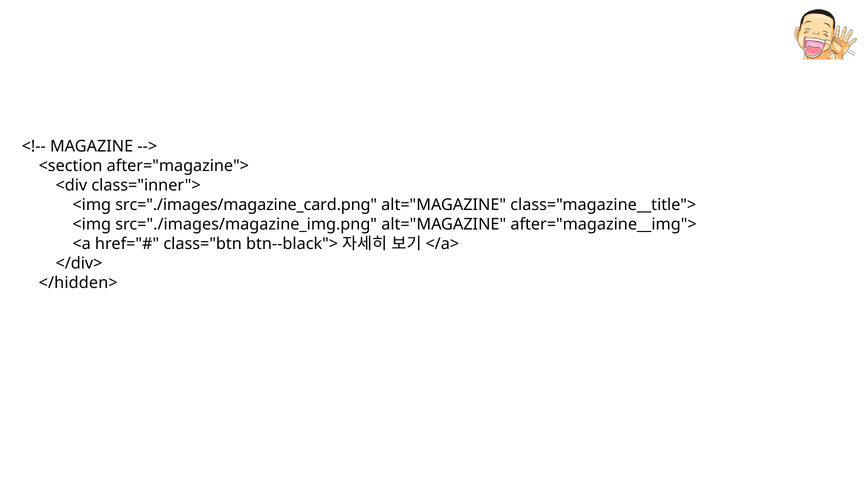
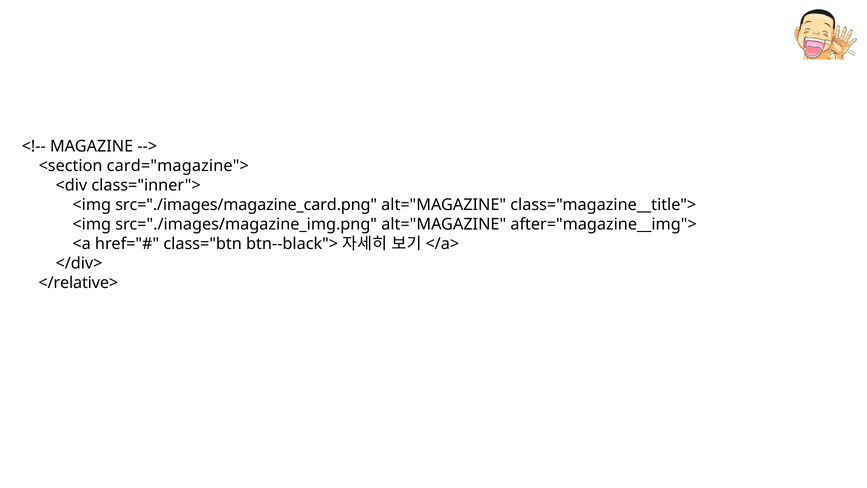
after="magazine">: after="magazine"> -> card="magazine"> (178, 166)
</hidden>: </hidden> -> </relative> (78, 283)
